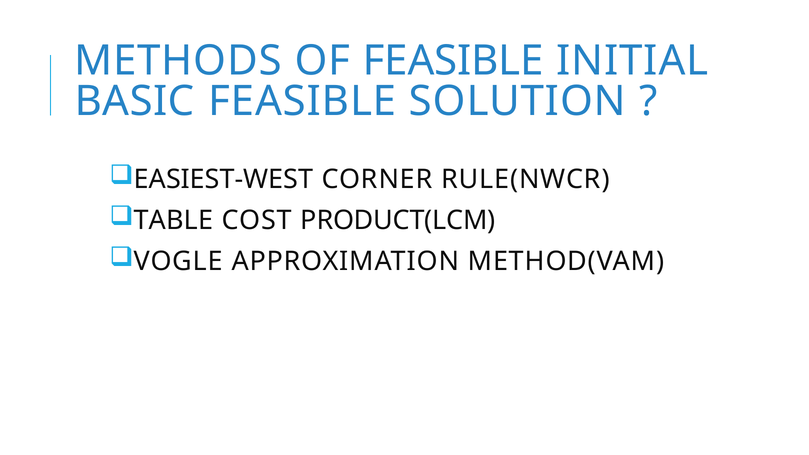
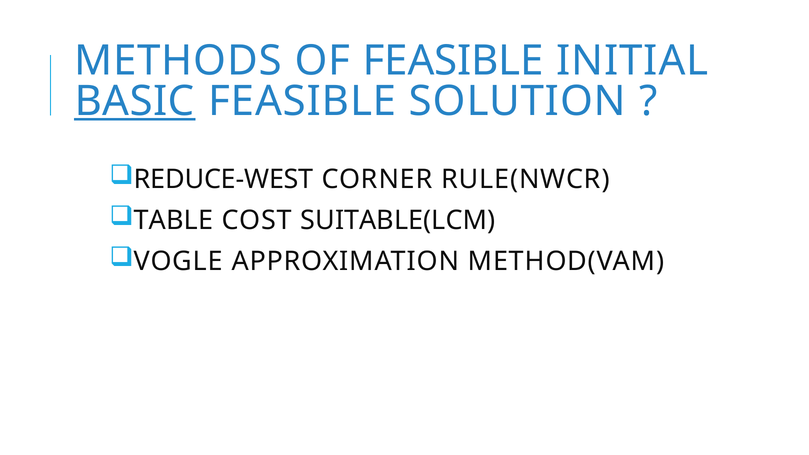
BASIC underline: none -> present (135, 101)
EASIEST-WEST: EASIEST-WEST -> REDUCE-WEST (224, 179)
PRODUCT(LCM: PRODUCT(LCM -> SUITABLE(LCM (398, 220)
